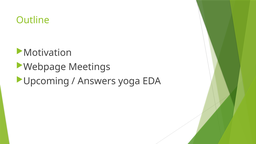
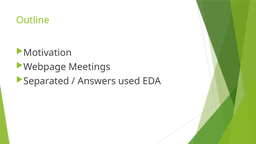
Upcoming: Upcoming -> Separated (46, 81)
yoga: yoga -> used (129, 81)
